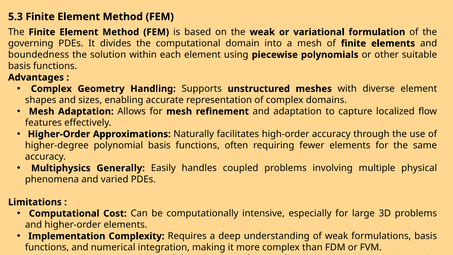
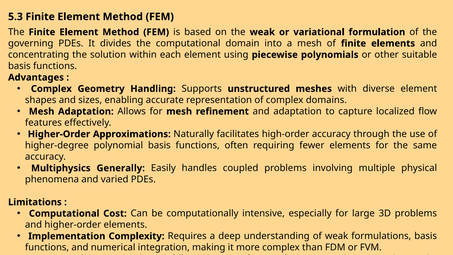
boundedness: boundedness -> concentrating (39, 55)
